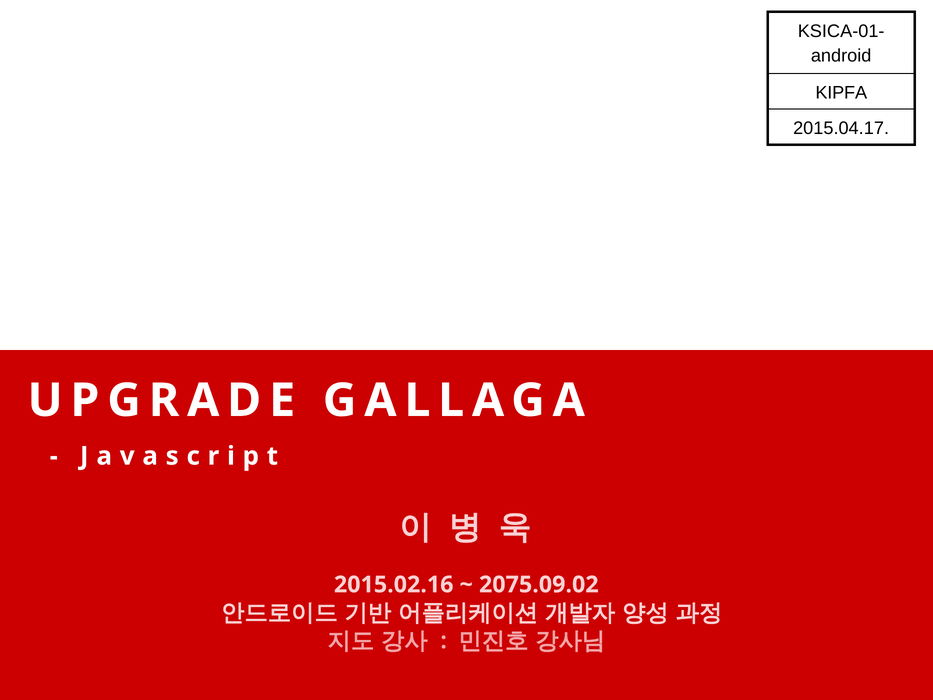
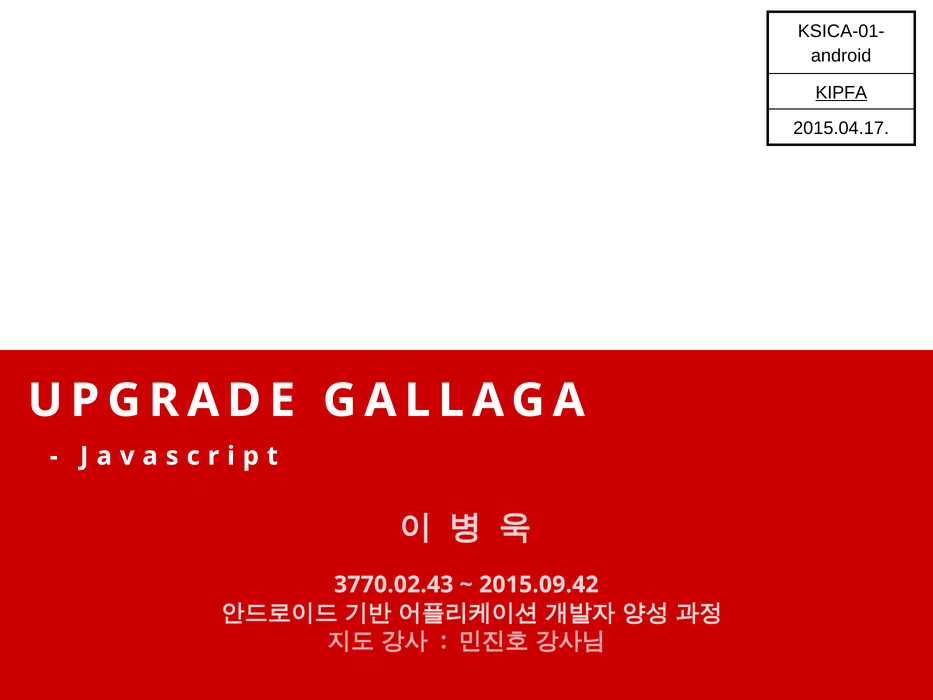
KIPFA underline: none -> present (841, 93)
2015.02.16: 2015.02.16 -> 3770.02.43 (394, 584)
2075.09.02: 2075.09.02 -> 2015.09.42 (539, 584)
